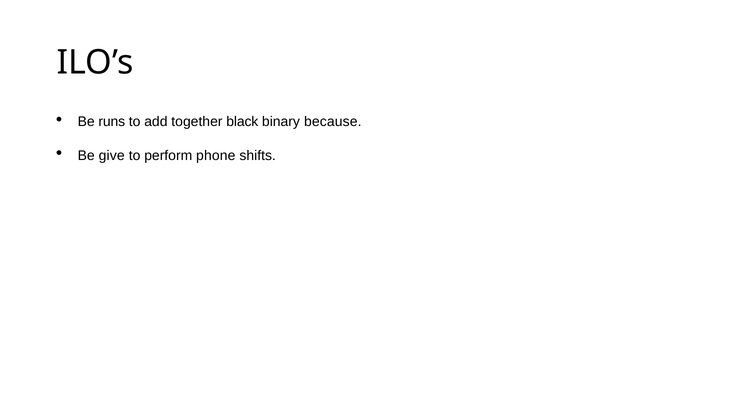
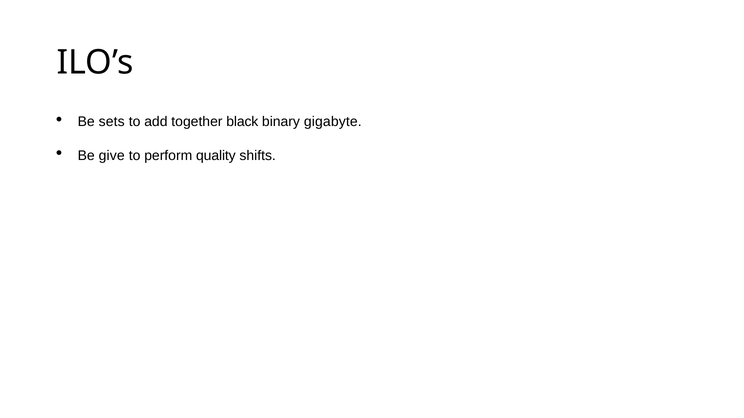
runs: runs -> sets (112, 122)
because: because -> gigabyte (333, 122)
phone: phone -> quality (216, 156)
